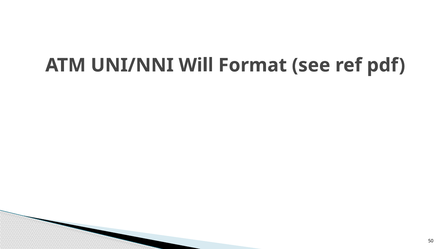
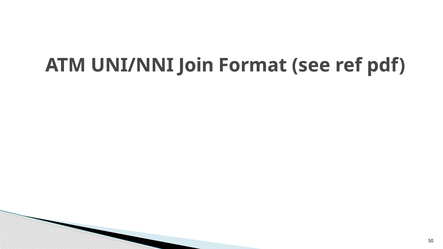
Will: Will -> Join (196, 65)
